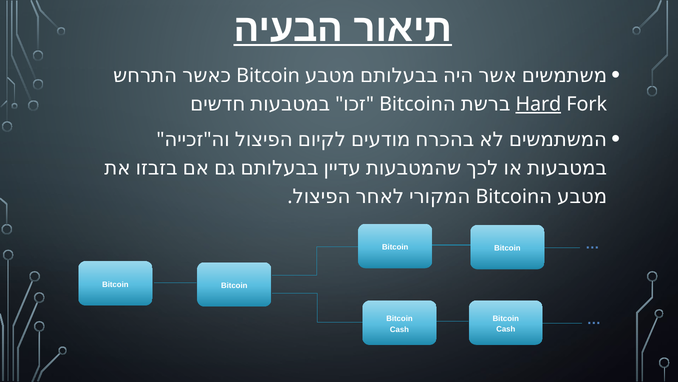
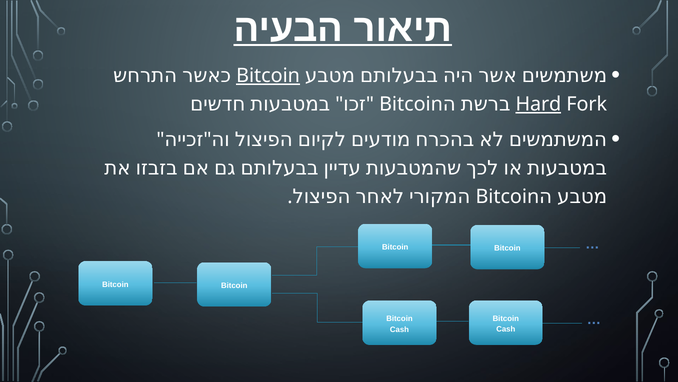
Bitcoin underline: none -> present (268, 76)
